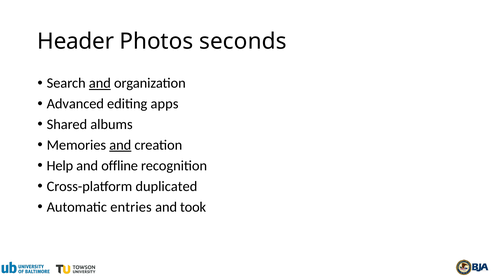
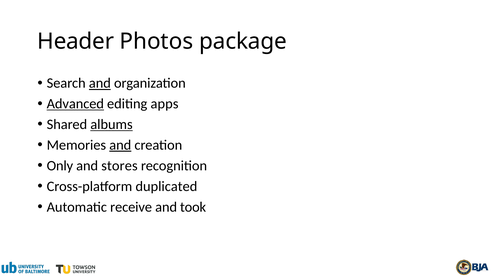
seconds: seconds -> package (243, 41)
Advanced underline: none -> present (75, 104)
albums underline: none -> present (112, 124)
Help: Help -> Only (60, 166)
offline: offline -> stores (119, 166)
entries: entries -> receive (131, 207)
